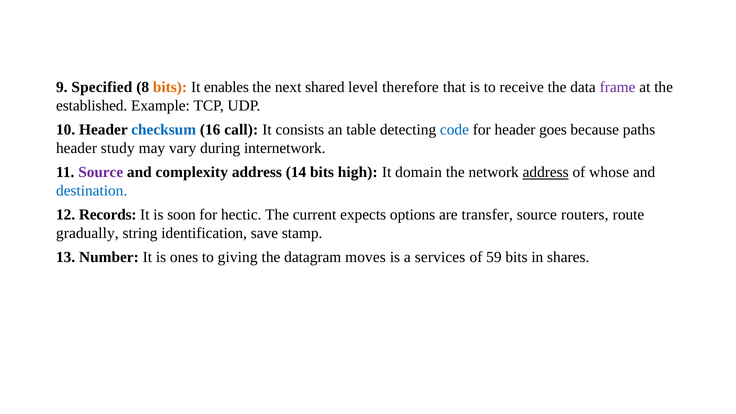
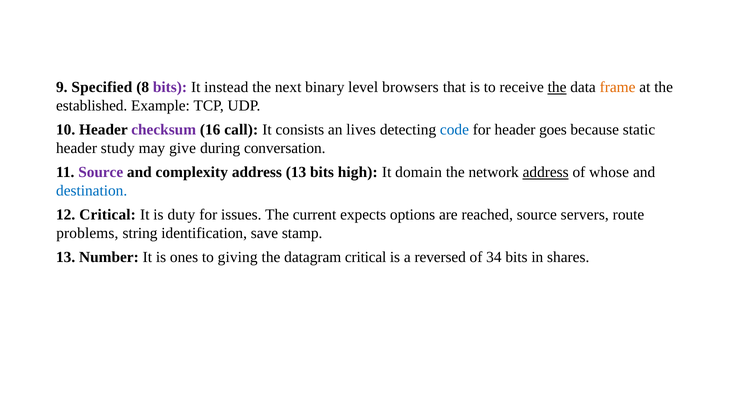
bits colour: orange -> purple (170, 87)
enables: enables -> instead (226, 87)
shared: shared -> binary (325, 87)
therefore: therefore -> browsers (410, 87)
the underline: none -> present (557, 87)
frame colour: purple -> orange (618, 87)
checksum colour: blue -> purple (164, 130)
table: table -> lives (361, 130)
paths: paths -> static (639, 130)
vary: vary -> give (183, 148)
internetwork: internetwork -> conversation (285, 148)
address 14: 14 -> 13 (296, 172)
12 Records: Records -> Critical (108, 215)
soon: soon -> duty (181, 215)
hectic: hectic -> issues (241, 215)
transfer: transfer -> reached (487, 215)
routers: routers -> servers (585, 215)
gradually: gradually -> problems (87, 233)
datagram moves: moves -> critical (366, 257)
services: services -> reversed (440, 257)
59: 59 -> 34 (494, 257)
